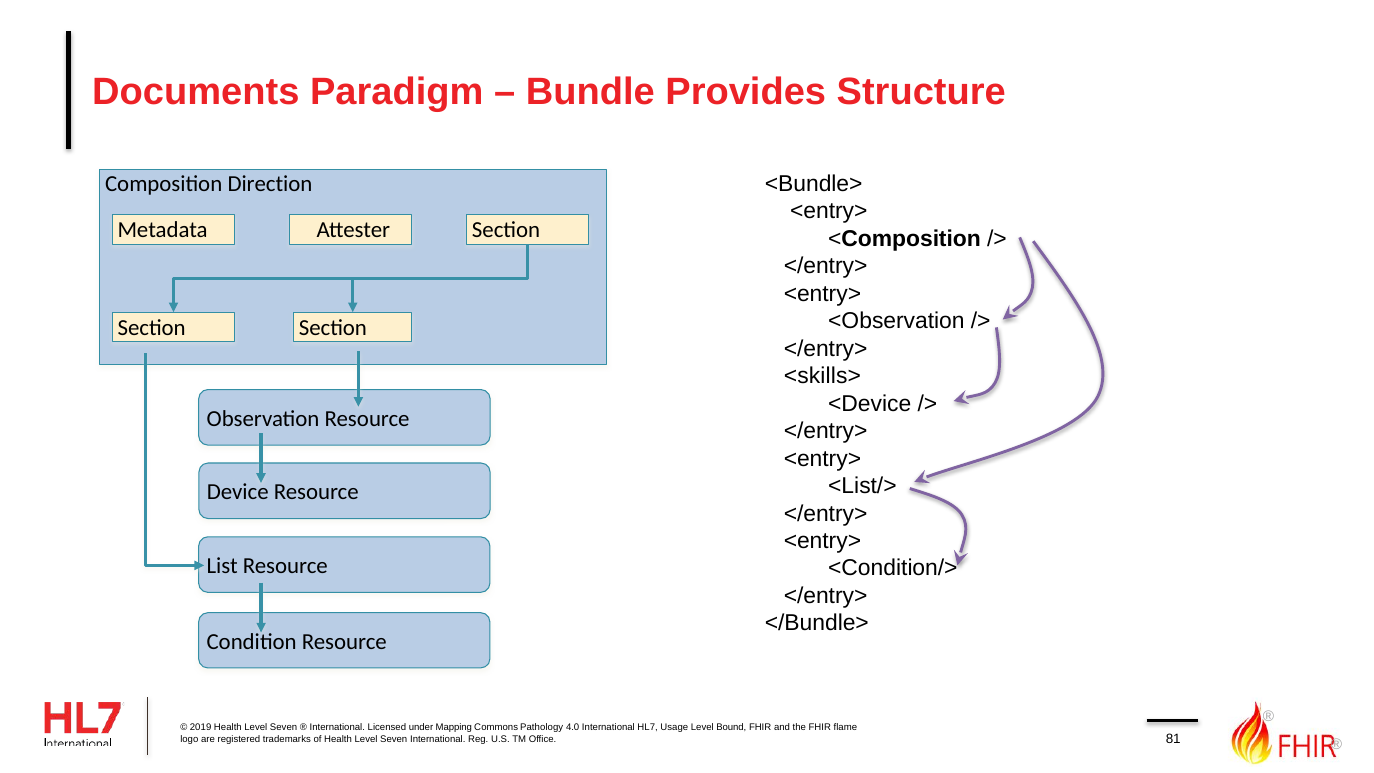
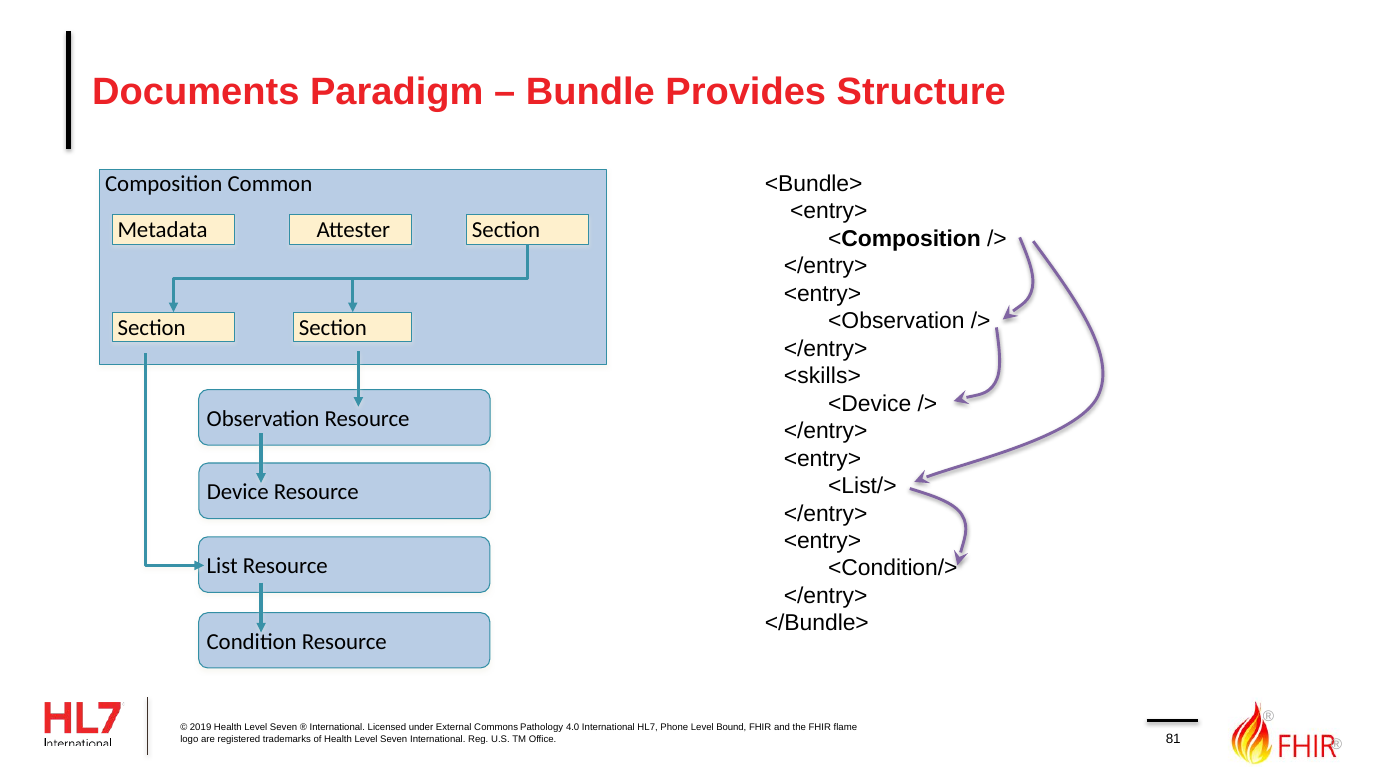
Direction: Direction -> Common (270, 184)
Mapping: Mapping -> External (454, 727)
Usage: Usage -> Phone (674, 727)
